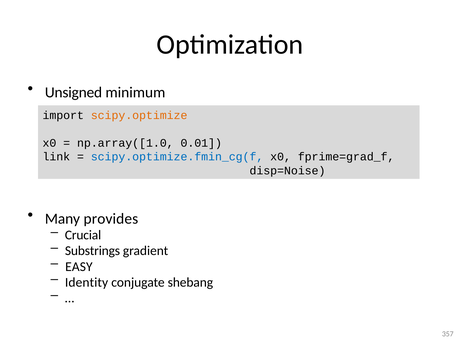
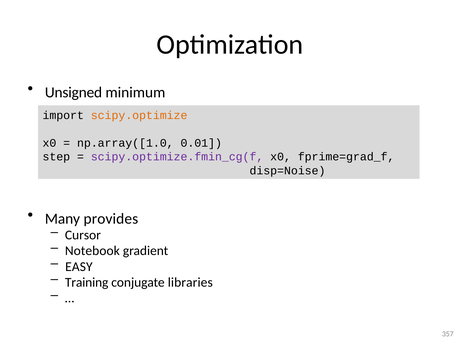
link: link -> step (56, 157)
scipy.optimize.fmin_cg(f colour: blue -> purple (177, 157)
Crucial: Crucial -> Cursor (83, 235)
Substrings: Substrings -> Notebook (92, 251)
Identity: Identity -> Training (87, 282)
shebang: shebang -> libraries (190, 282)
